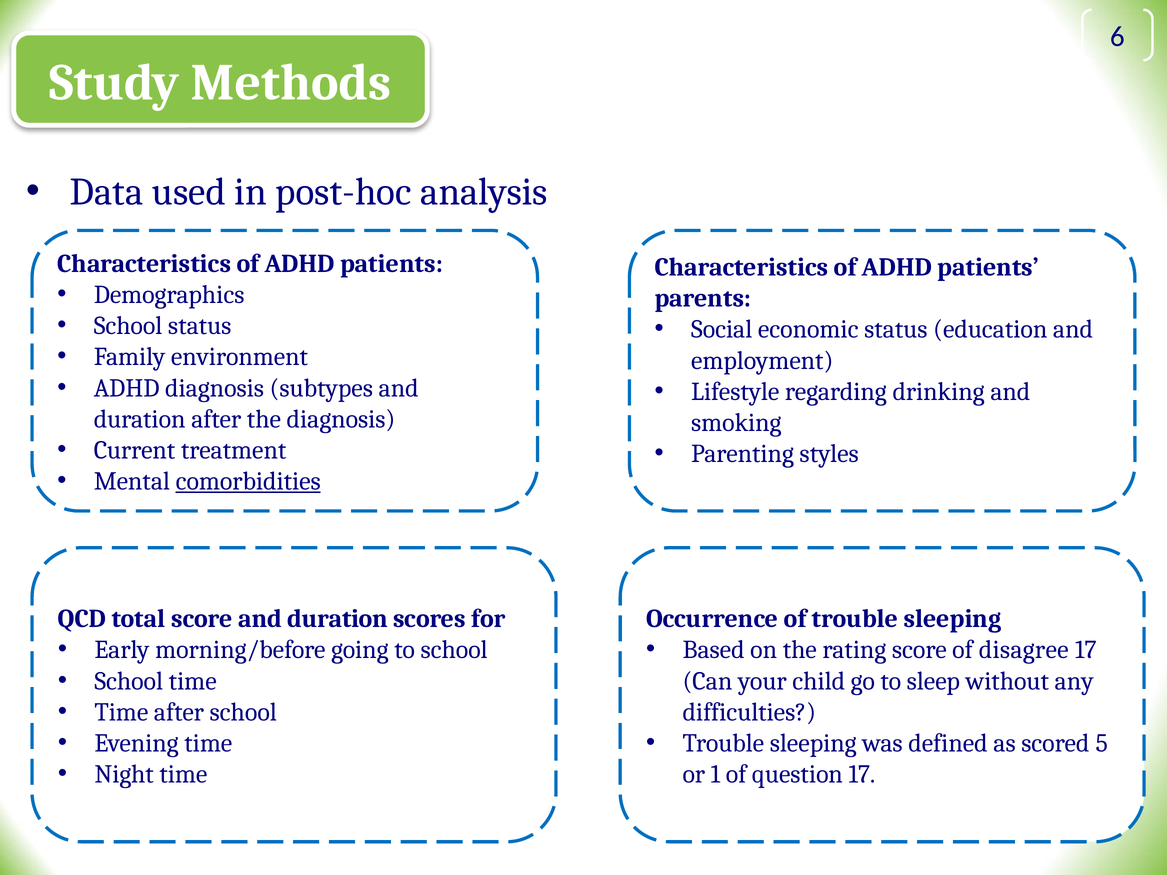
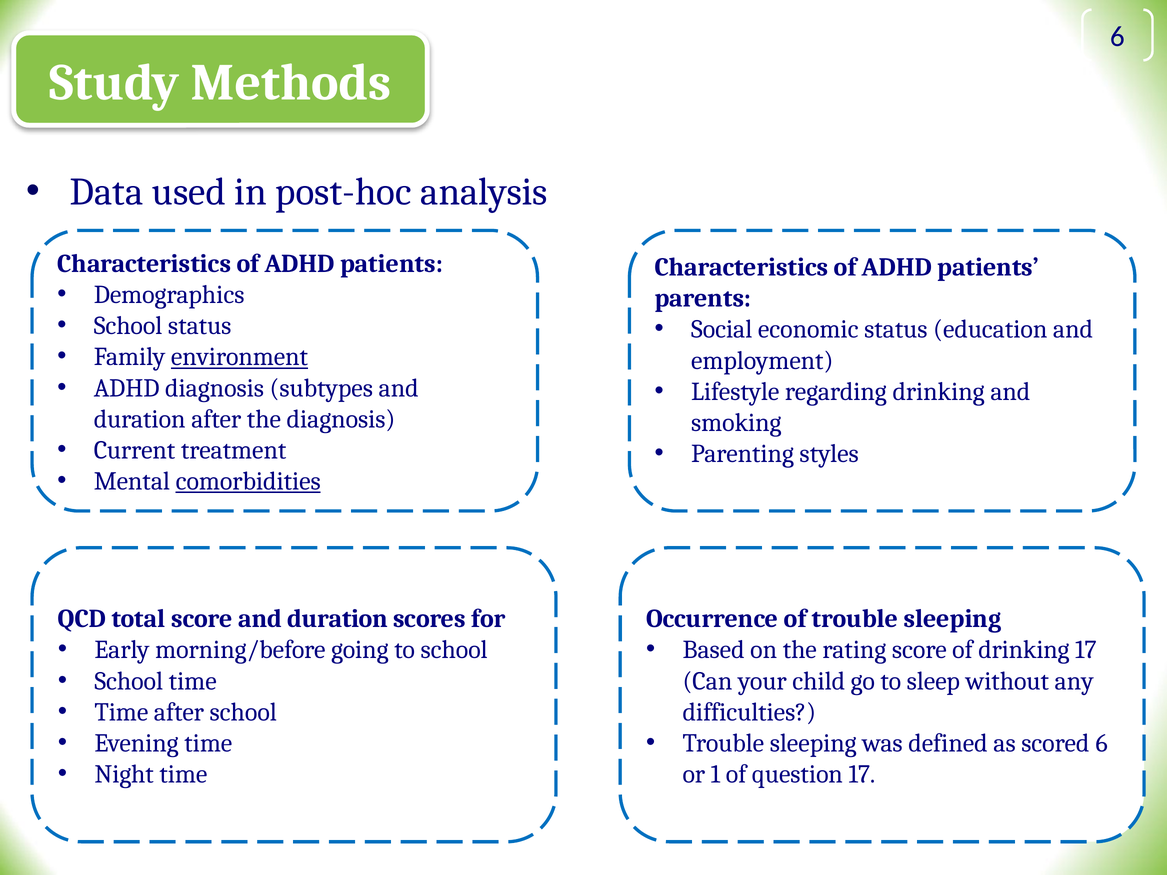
environment underline: none -> present (239, 357)
of disagree: disagree -> drinking (1024, 650)
scored 5: 5 -> 6 (1102, 743)
